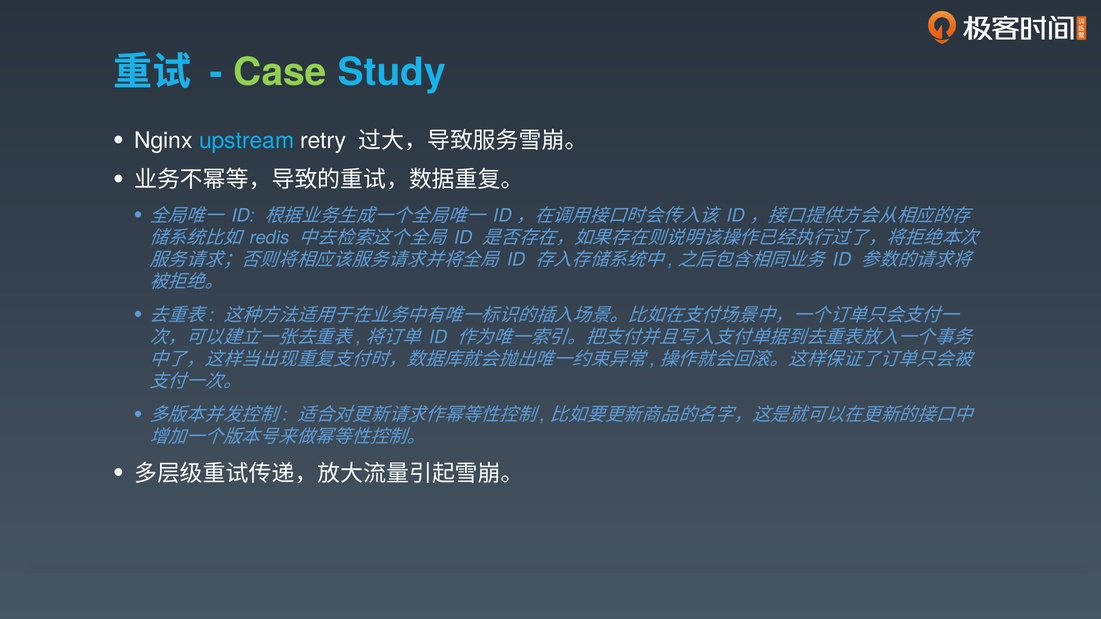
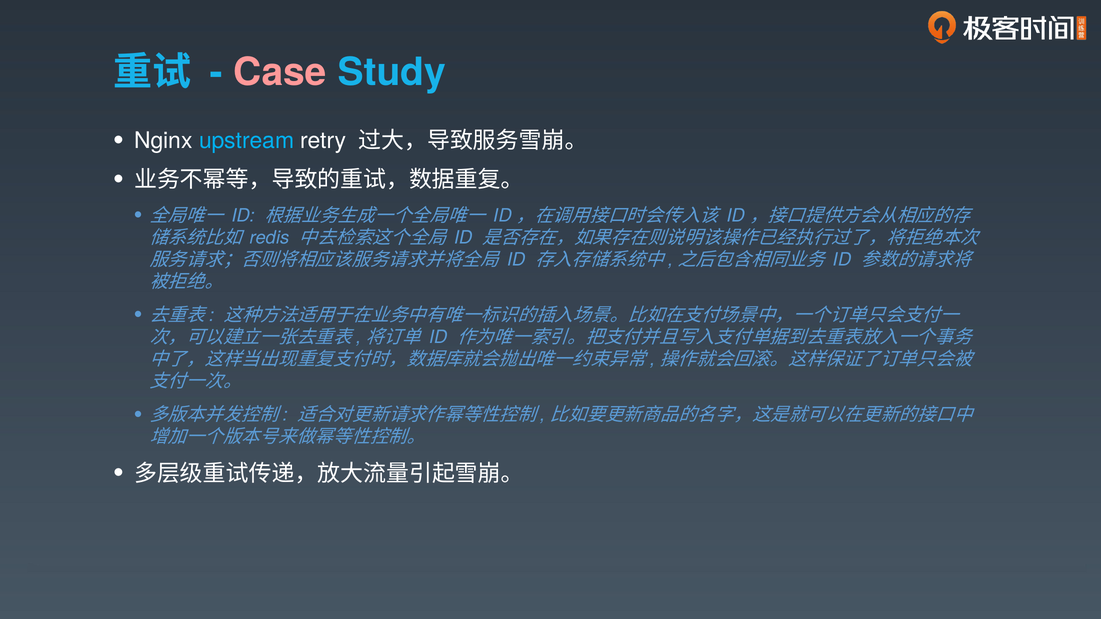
Case colour: light green -> pink (280, 73)
